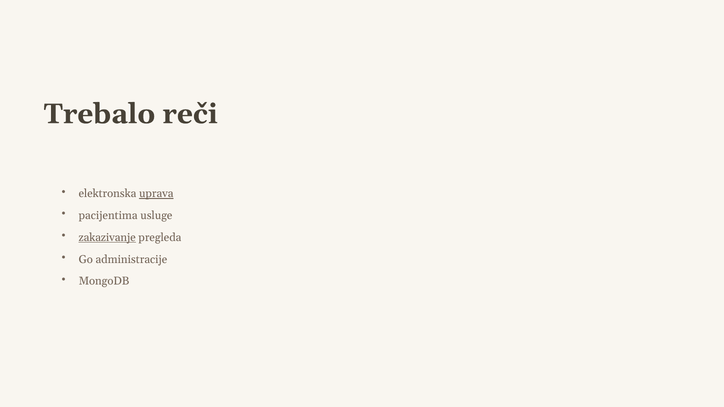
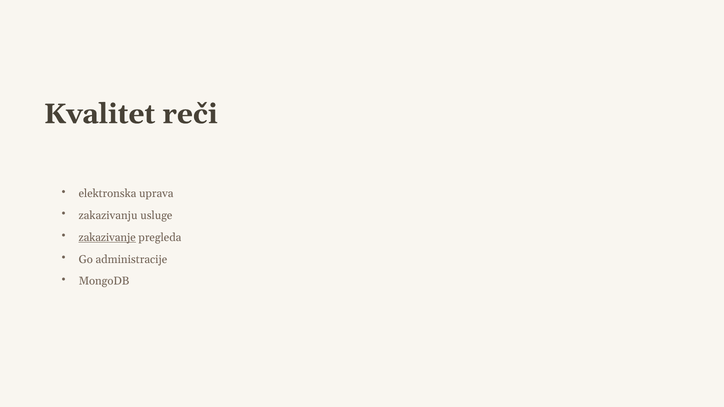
Trebalo: Trebalo -> Kvalitet (100, 114)
uprava underline: present -> none (156, 194)
pacijentima: pacijentima -> zakazivanju (108, 216)
